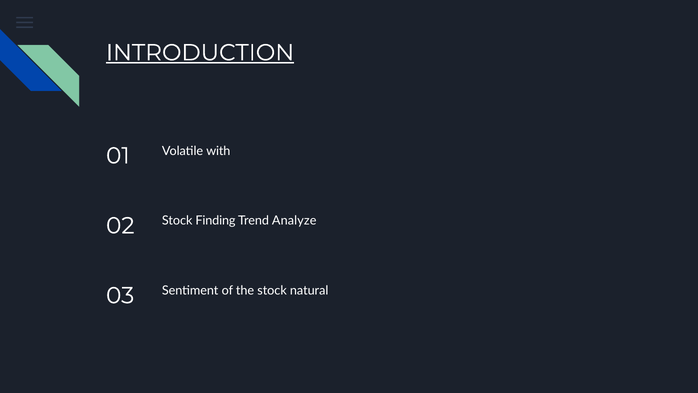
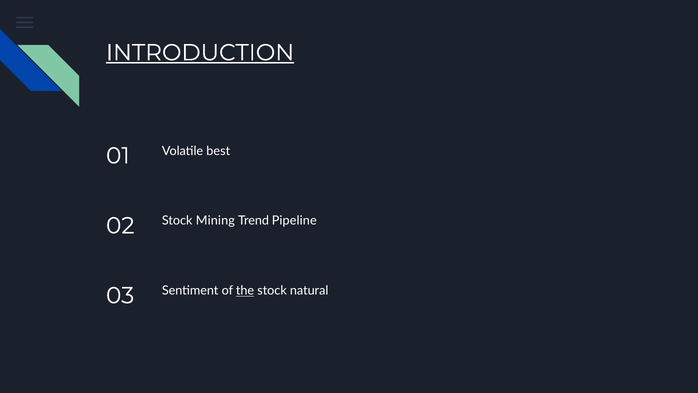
with: with -> best (218, 151)
Finding: Finding -> Mining (215, 221)
Analyze: Analyze -> Pipeline (294, 221)
the underline: none -> present (245, 290)
